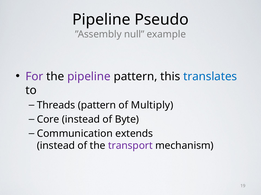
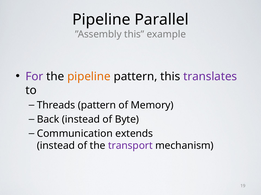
Pseudo: Pseudo -> Parallel (162, 20)
”Assembly null: null -> this (134, 34)
pipeline colour: purple -> orange (89, 77)
translates colour: blue -> purple (210, 77)
Multiply: Multiply -> Memory (152, 106)
Core: Core -> Back (48, 120)
